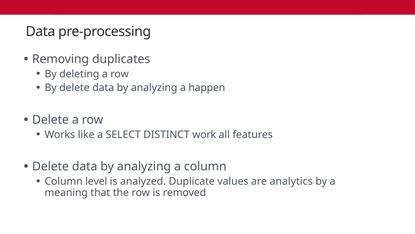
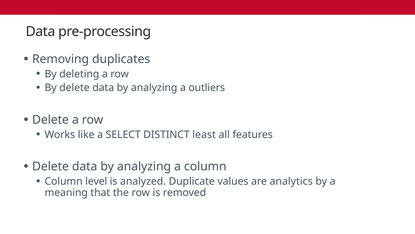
happen: happen -> outliers (207, 88)
work: work -> least (204, 134)
